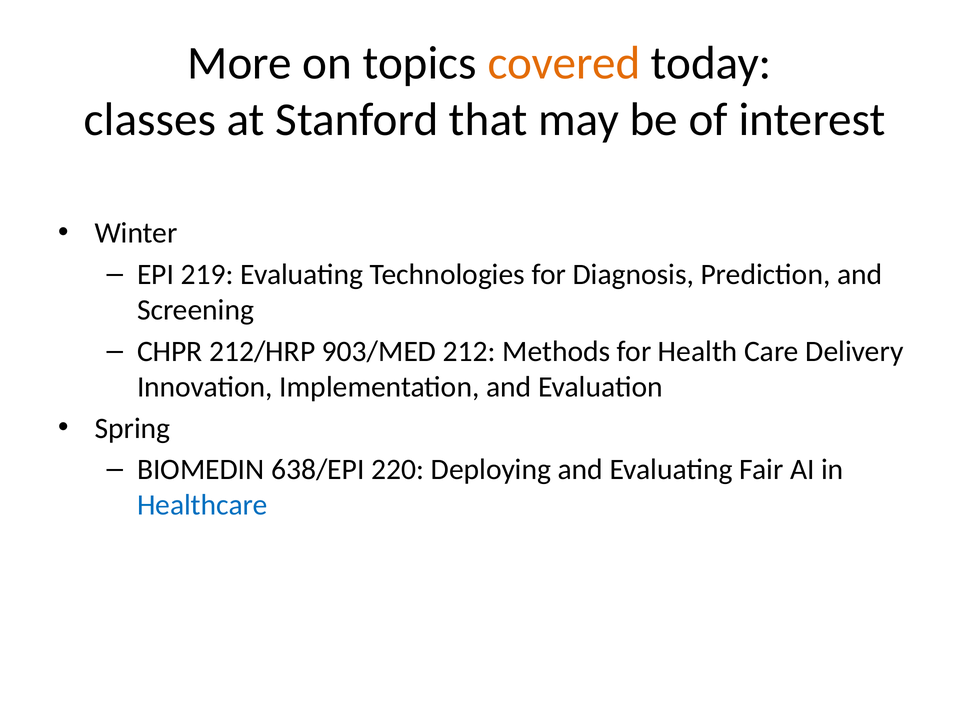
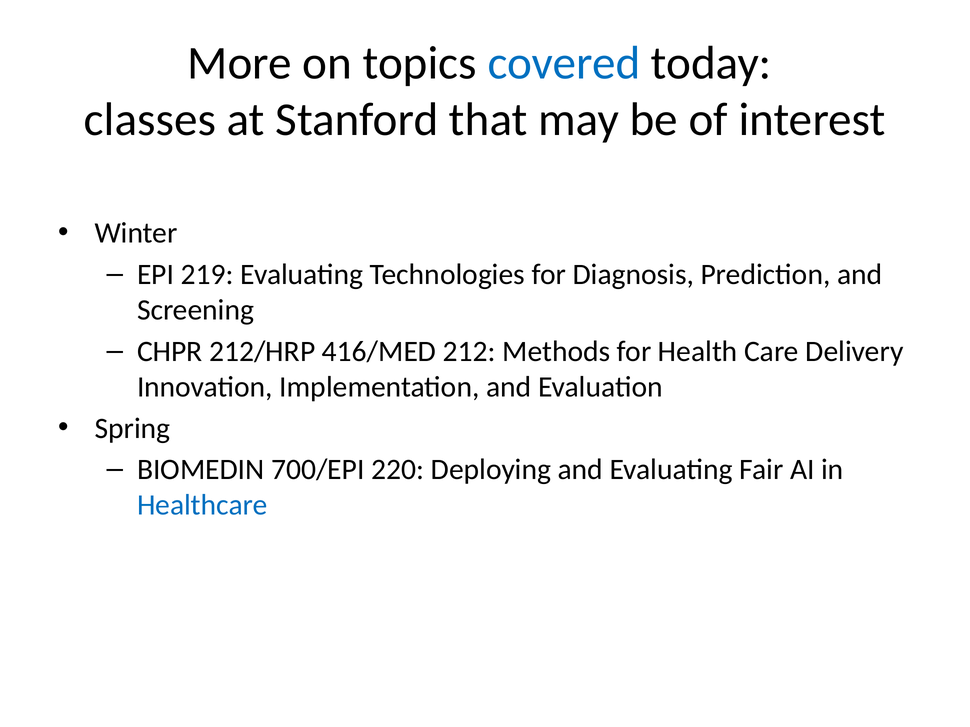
covered colour: orange -> blue (564, 63)
903/MED: 903/MED -> 416/MED (379, 352)
638/EPI: 638/EPI -> 700/EPI (318, 470)
